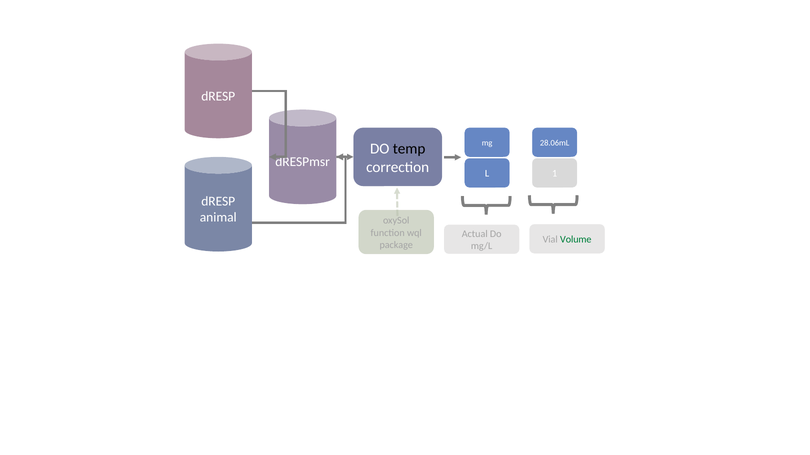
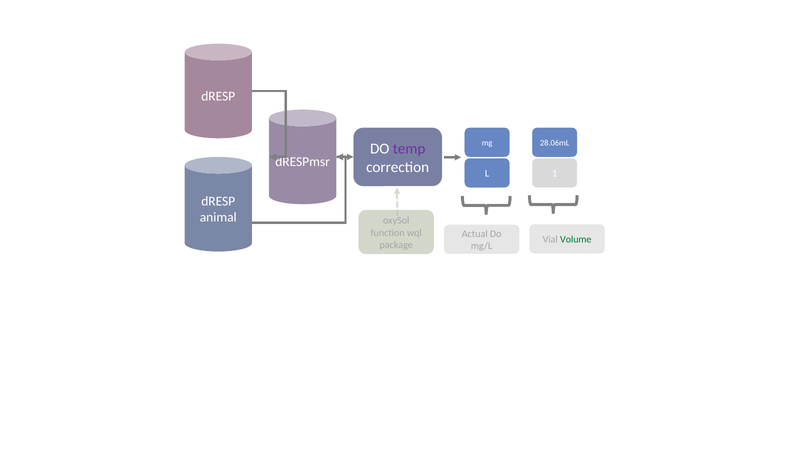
temp colour: black -> purple (409, 149)
